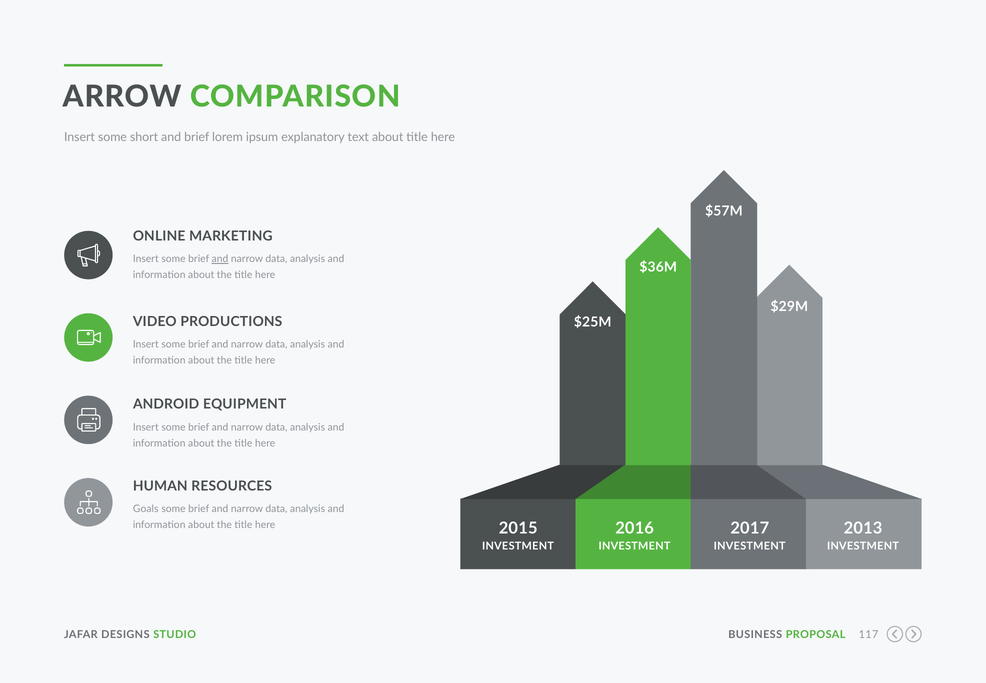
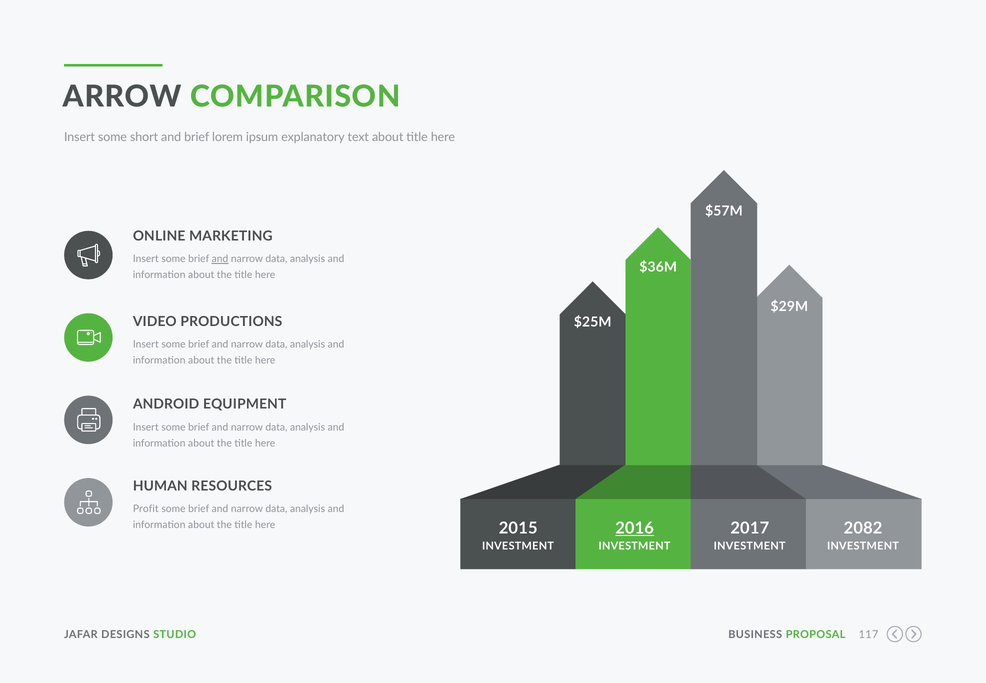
Goals: Goals -> Profit (146, 509)
2016 underline: none -> present (635, 528)
2013: 2013 -> 2082 (863, 528)
